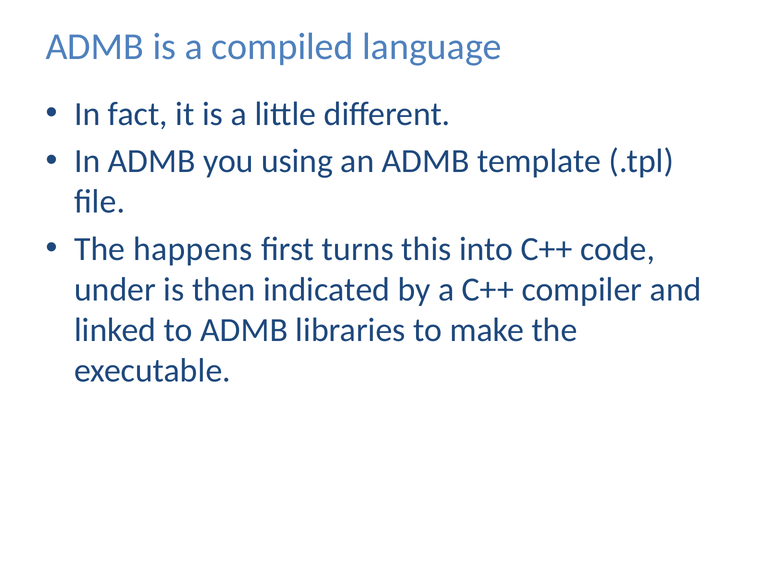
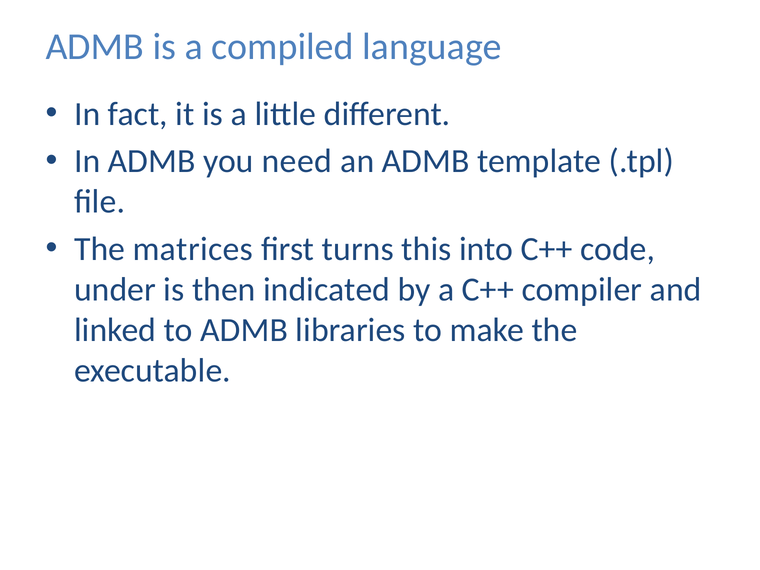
using: using -> need (297, 161)
happens: happens -> matrices (193, 249)
